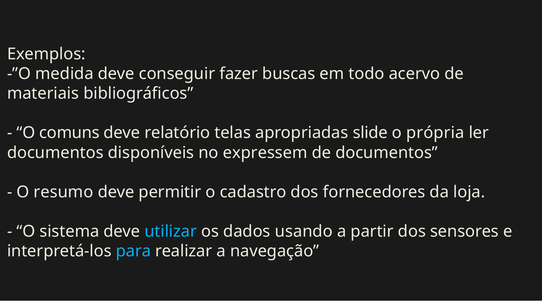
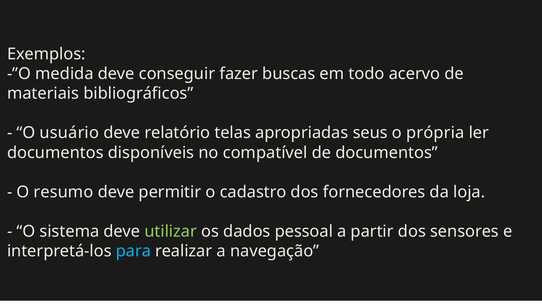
comuns: comuns -> usuário (69, 133)
slide: slide -> seus (370, 133)
expressem: expressem -> compatível (265, 153)
utilizar colour: light blue -> light green (171, 231)
usando: usando -> pessoal (304, 231)
